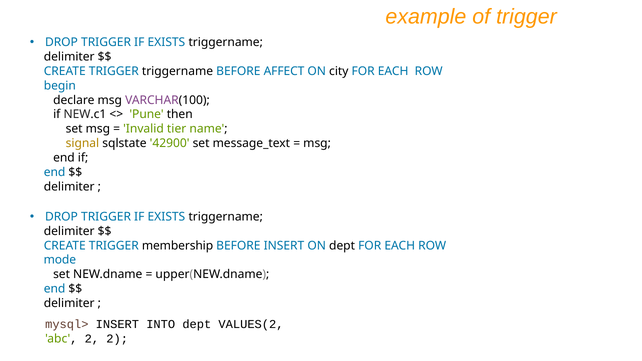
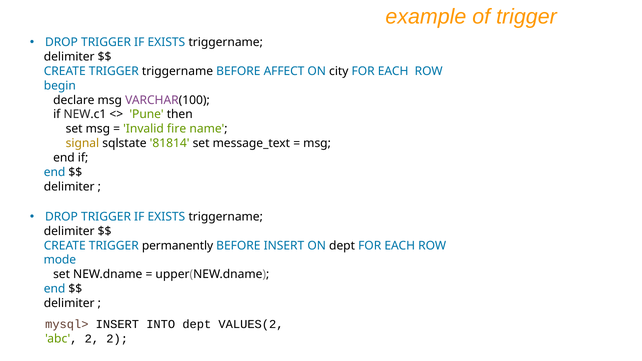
tier: tier -> fire (177, 129)
42900: 42900 -> 81814 (170, 143)
membership: membership -> permanently (178, 246)
